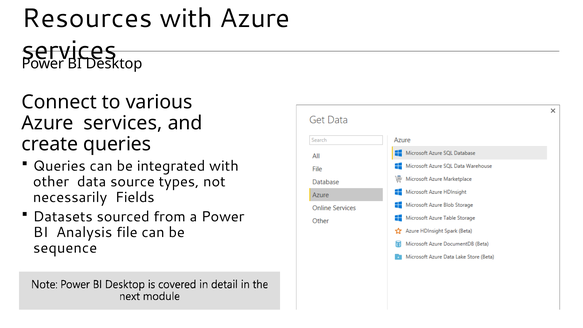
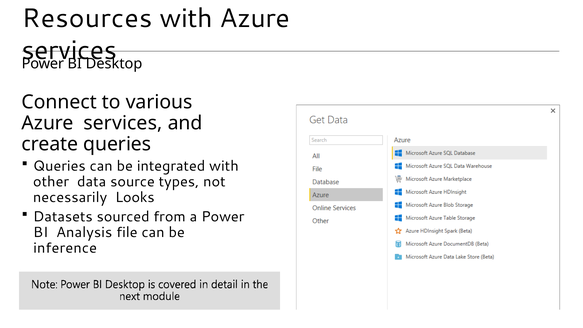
Fields: Fields -> Looks (135, 197)
sequence: sequence -> inference (65, 248)
